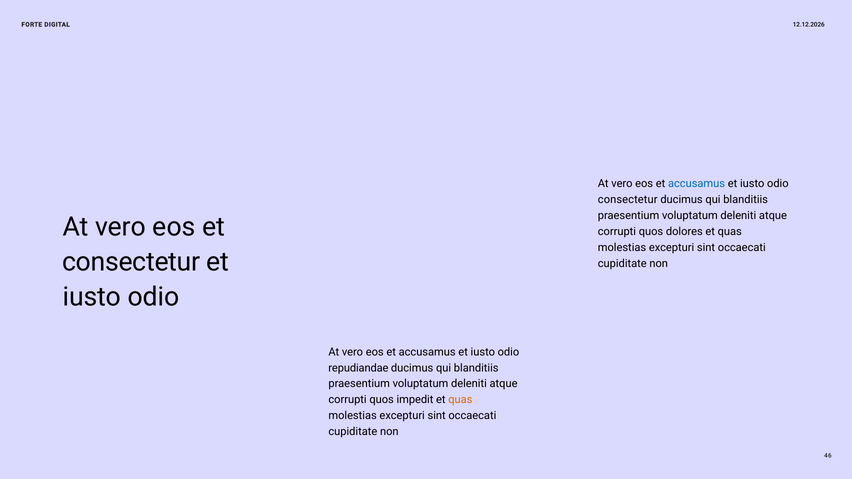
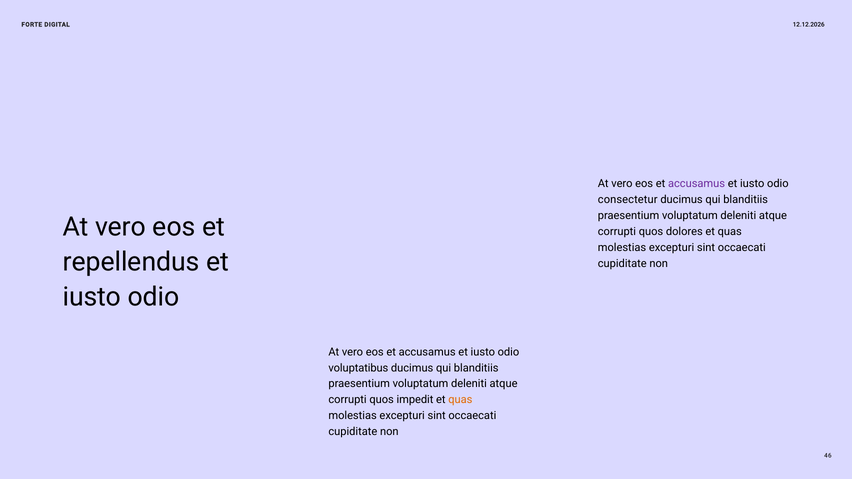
accusamus colour: blue -> purple (697, 184)
consectetur: consectetur -> repellendus (131, 262)
repudiandae: repudiandae -> voluptatibus (358, 368)
